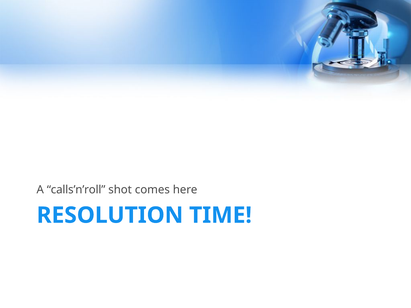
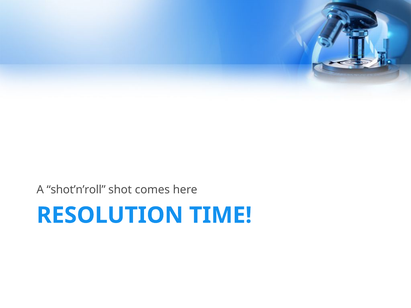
calls’n’roll: calls’n’roll -> shot’n’roll (76, 190)
